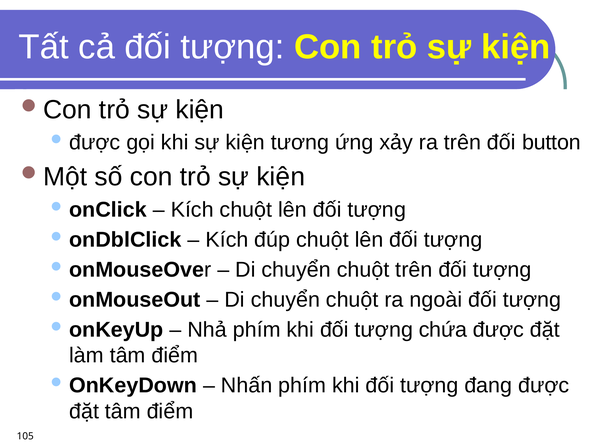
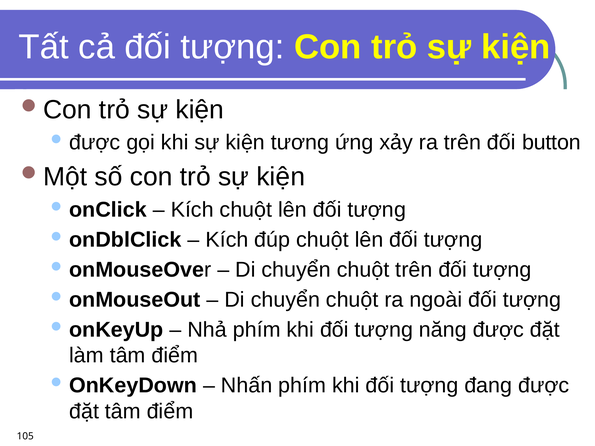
chứa: chứa -> năng (443, 330)
